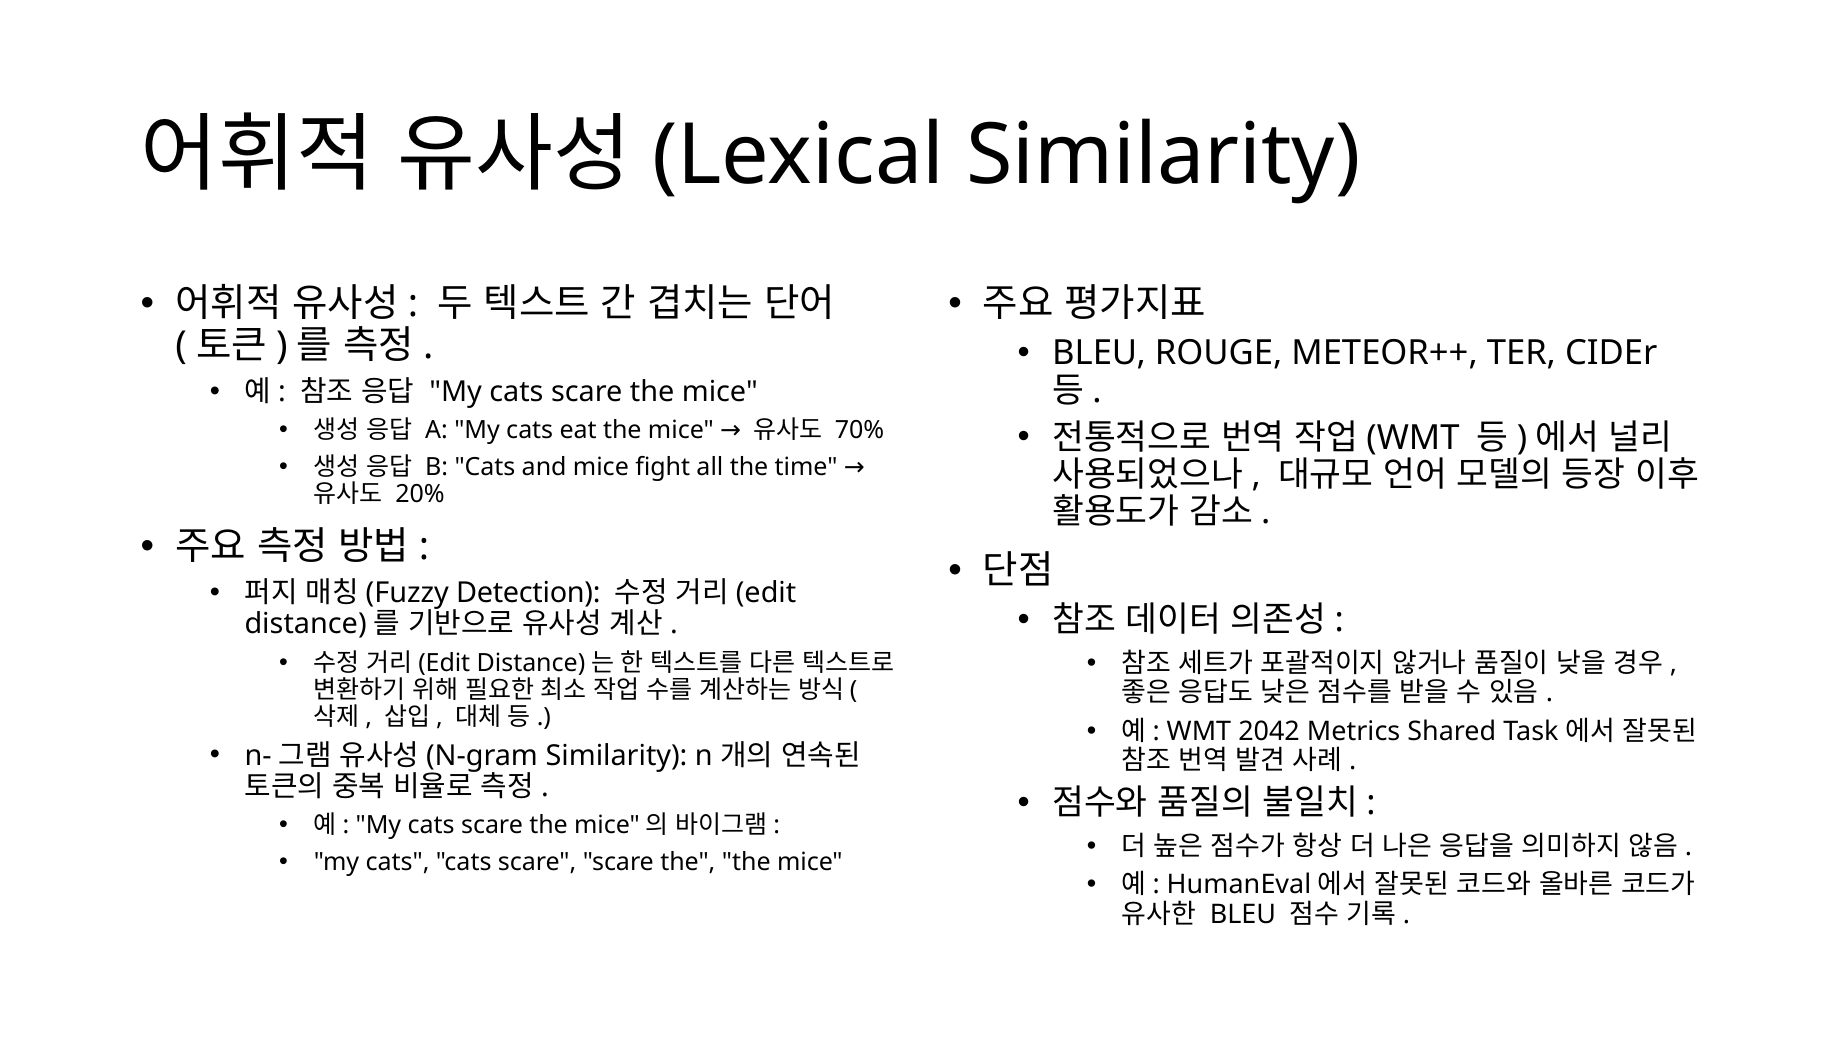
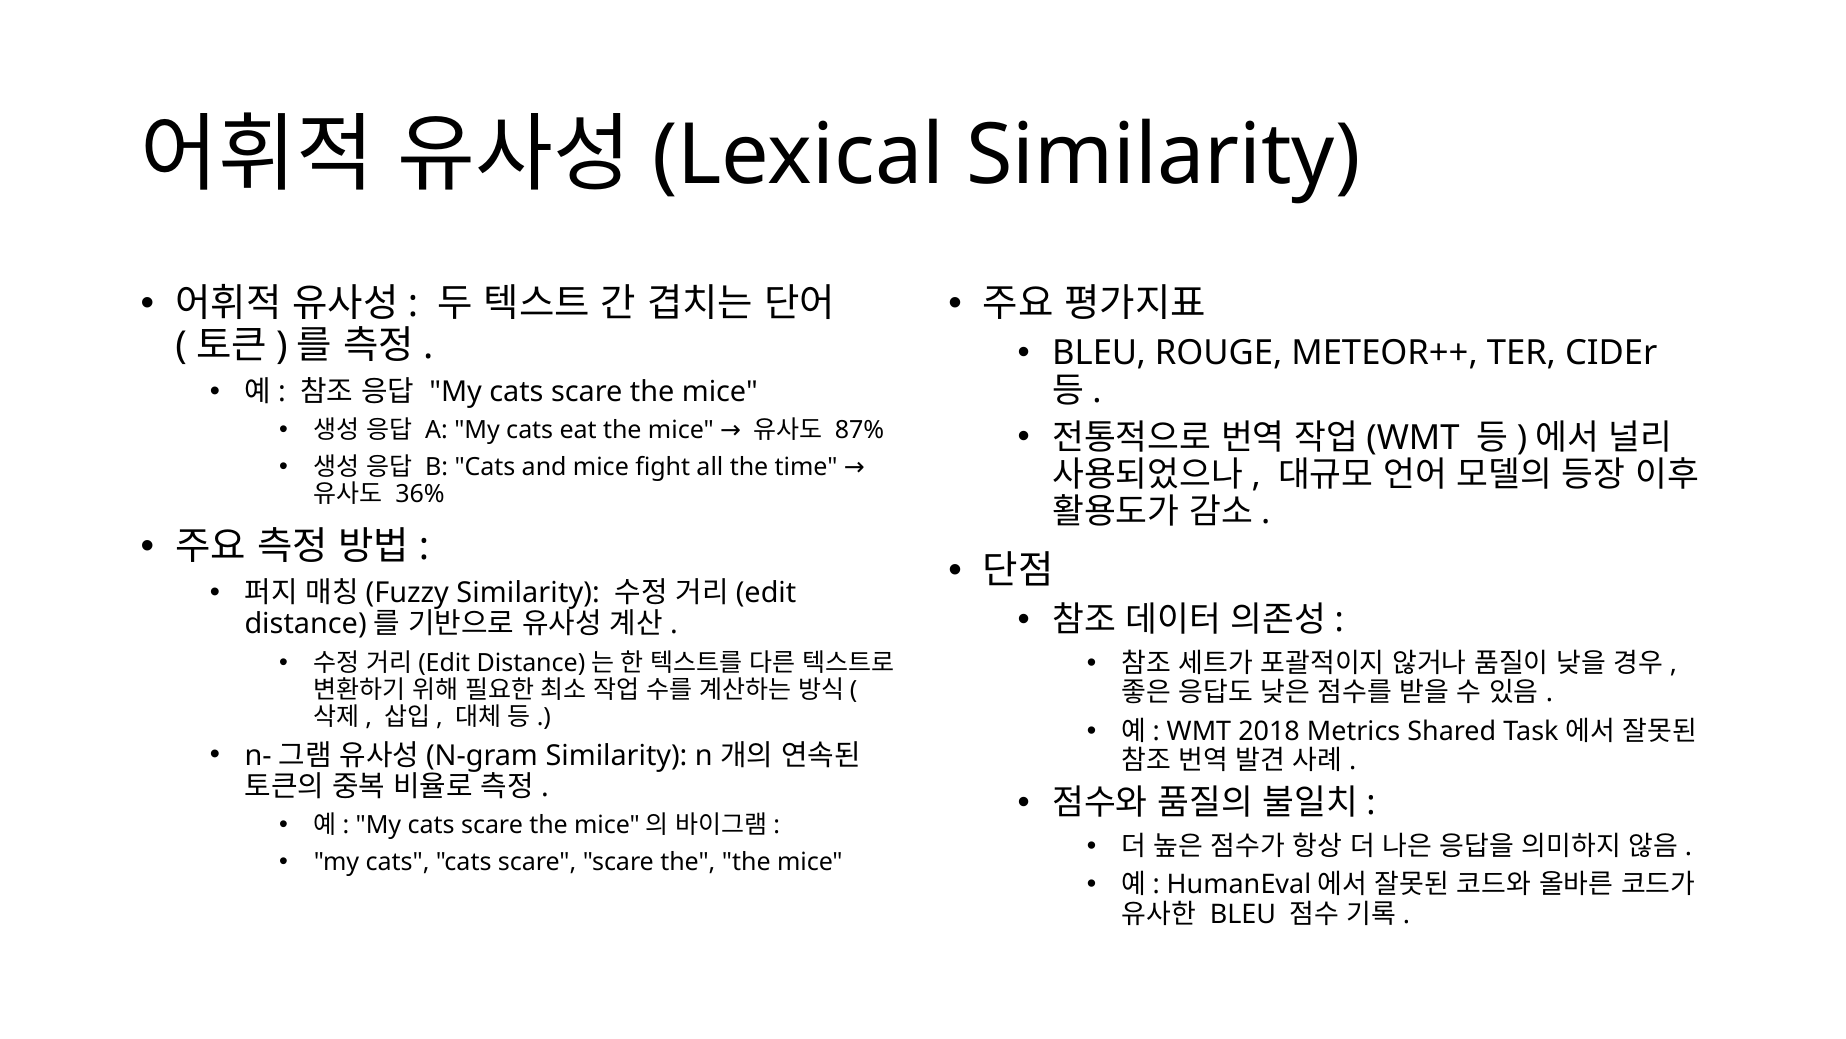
70%: 70% -> 87% (860, 430)
20%: 20% -> 36% (420, 493)
Detection: Detection -> Similarity (528, 593)
2042: 2042 -> 2018 (1269, 731)
